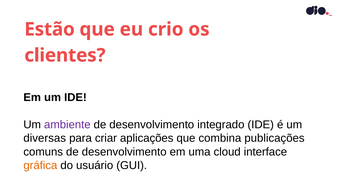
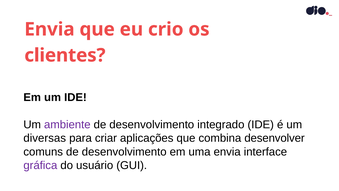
Estão: Estão -> Envia (49, 29)
publicações: publicações -> desenvolver (275, 138)
uma cloud: cloud -> envia (227, 152)
gráfica colour: orange -> purple (40, 165)
